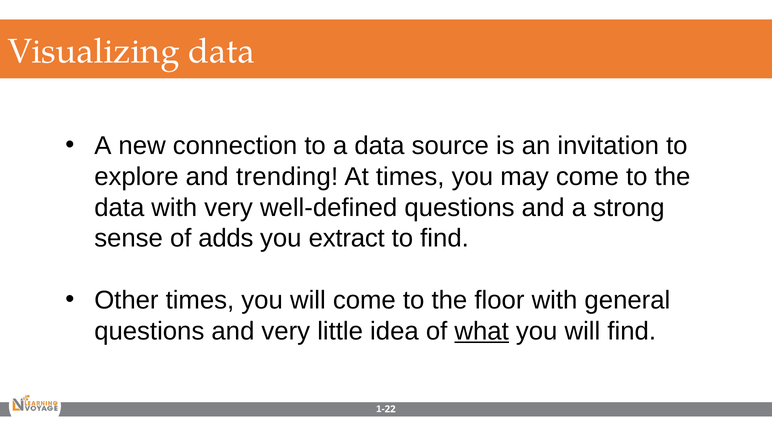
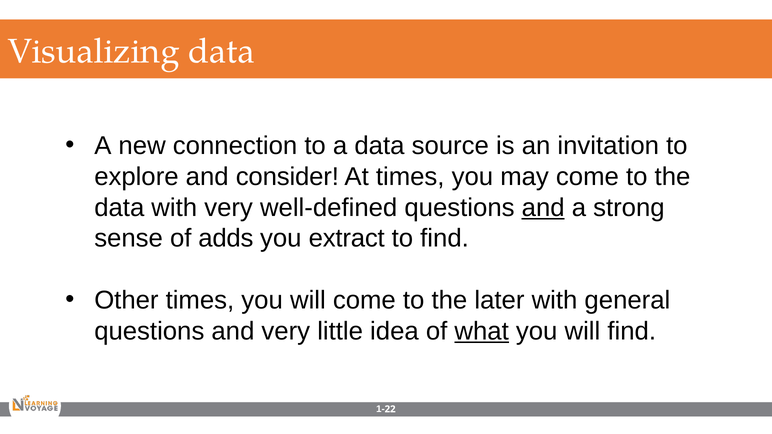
trending: trending -> consider (287, 177)
and underline: none -> present (543, 208)
floor: floor -> later (499, 300)
